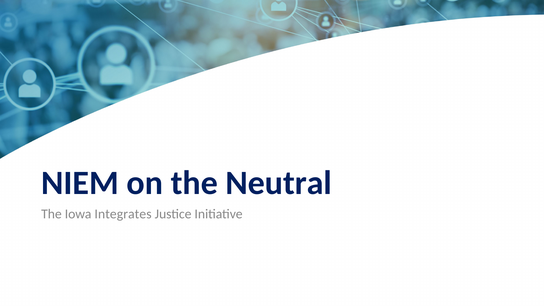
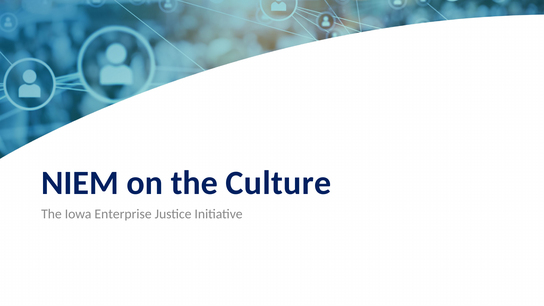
Neutral: Neutral -> Culture (279, 183)
Integrates: Integrates -> Enterprise (123, 214)
